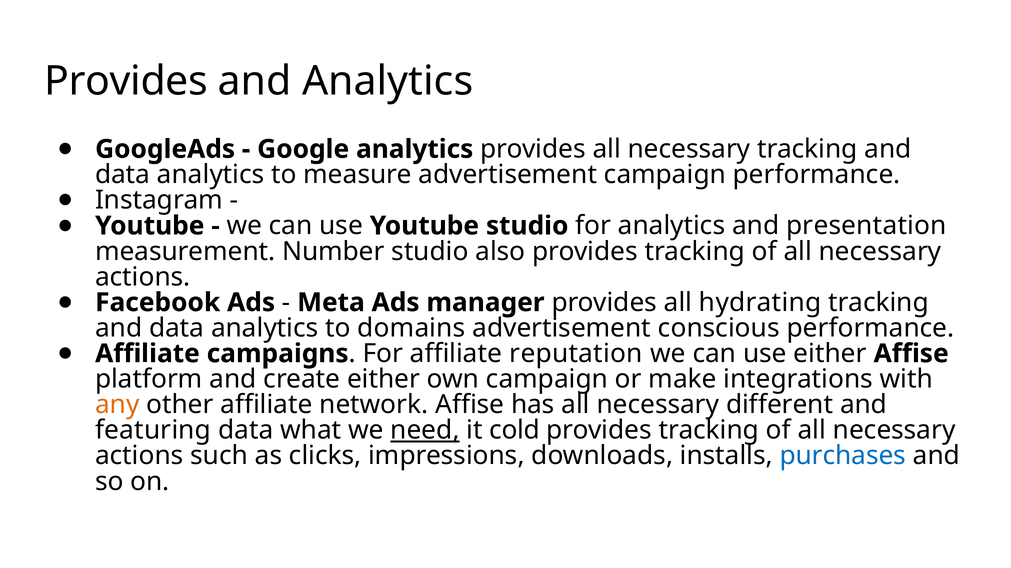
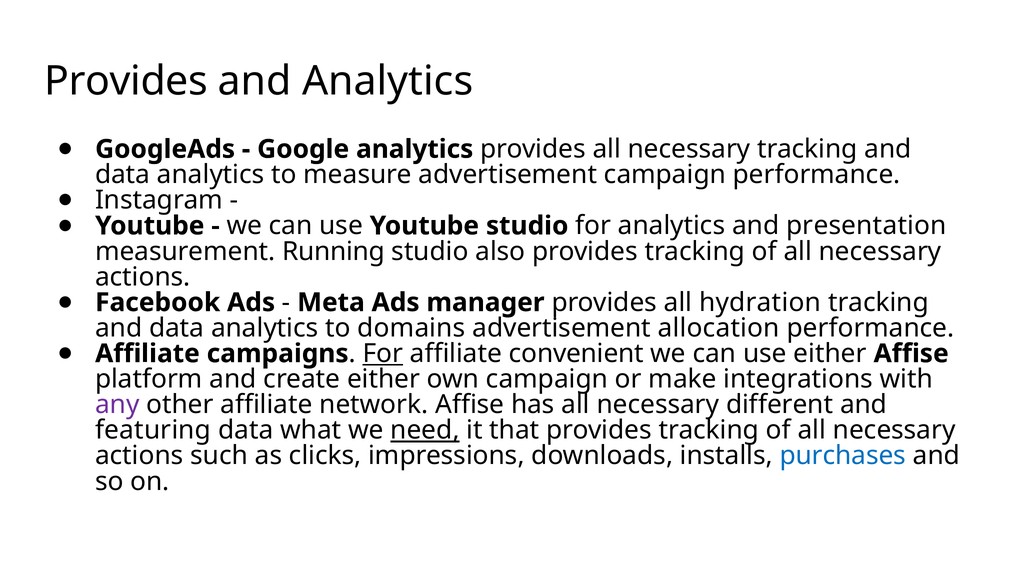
Number: Number -> Running (333, 252)
hydrating: hydrating -> hydration (760, 303)
conscious: conscious -> allocation (719, 328)
For underline: none -> present (383, 354)
reputation: reputation -> convenient (576, 354)
any colour: orange -> purple (117, 405)
cold: cold -> that (514, 431)
